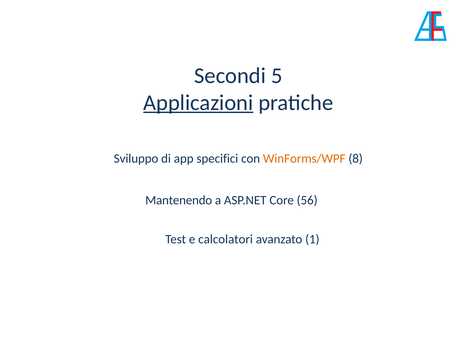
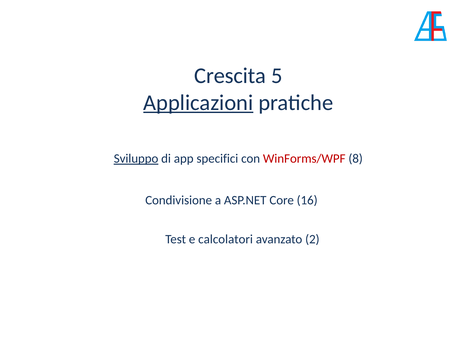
Secondi: Secondi -> Crescita (230, 76)
Sviluppo underline: none -> present (136, 159)
WinForms/WPF colour: orange -> red (304, 159)
Mantenendo: Mantenendo -> Condivisione (179, 200)
56: 56 -> 16 (307, 200)
1: 1 -> 2 (312, 240)
